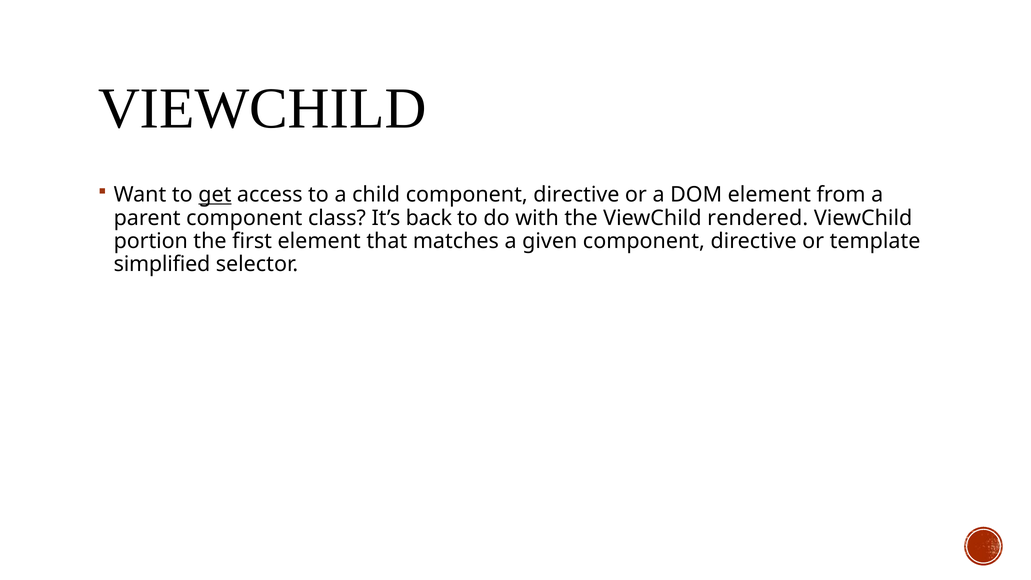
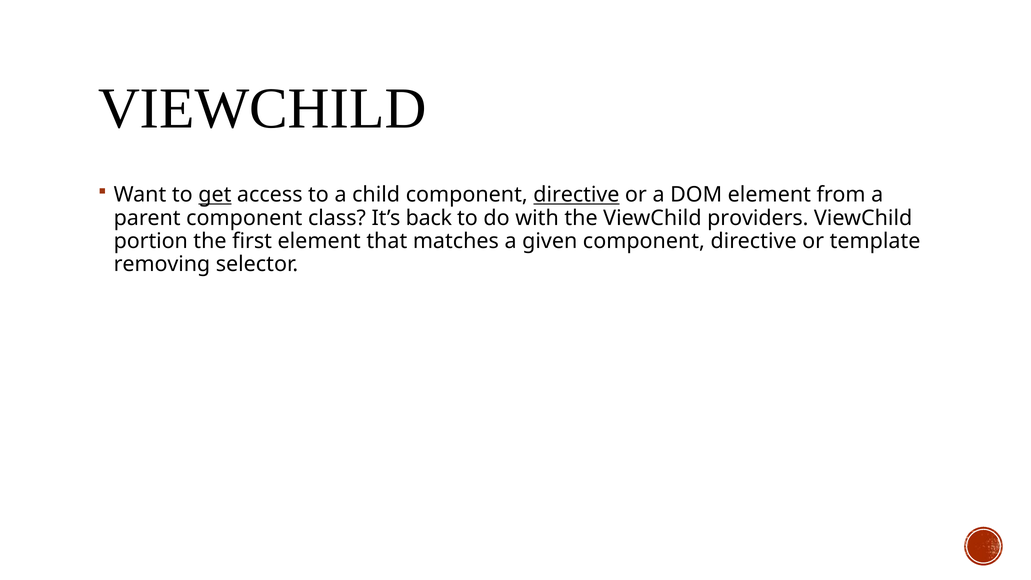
directive underline: none -> present (576, 195)
rendered: rendered -> providers (758, 218)
simplified: simplified -> removing (162, 264)
